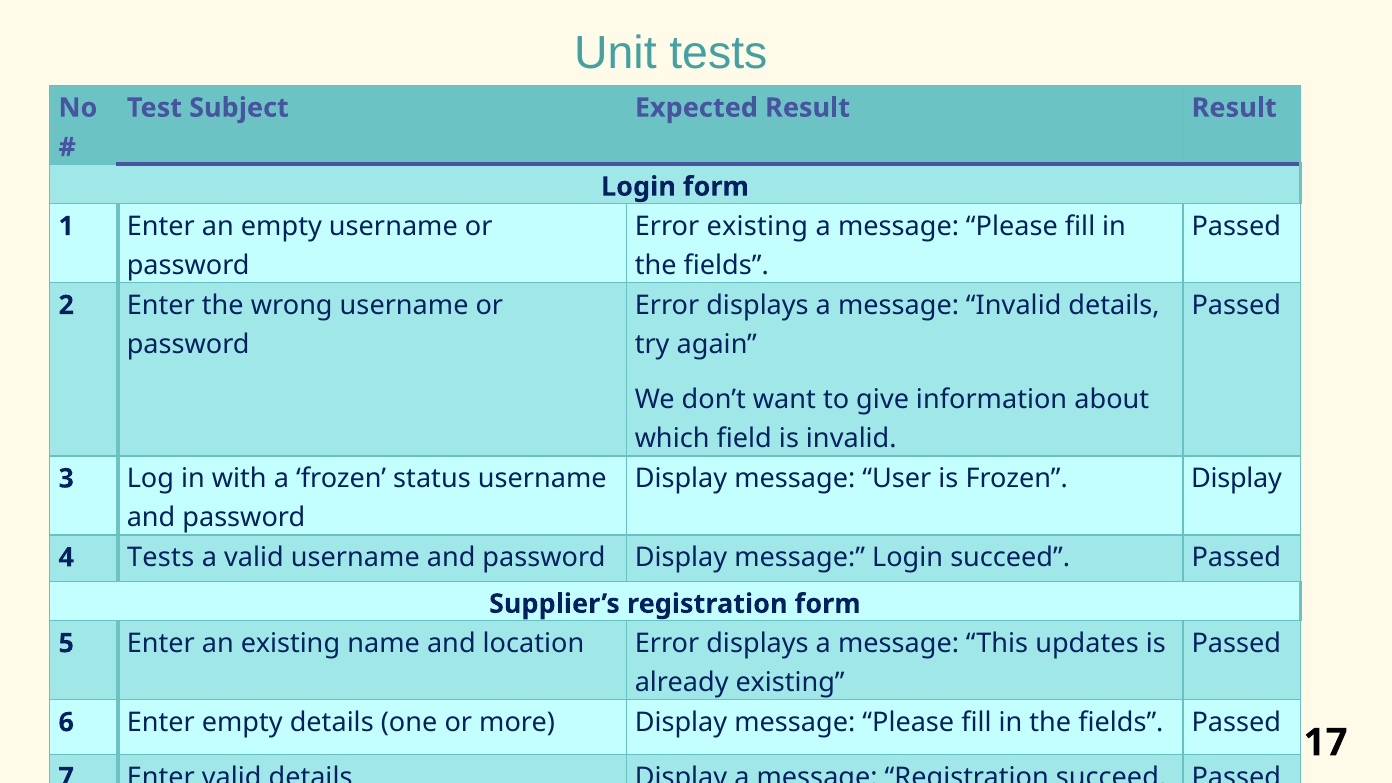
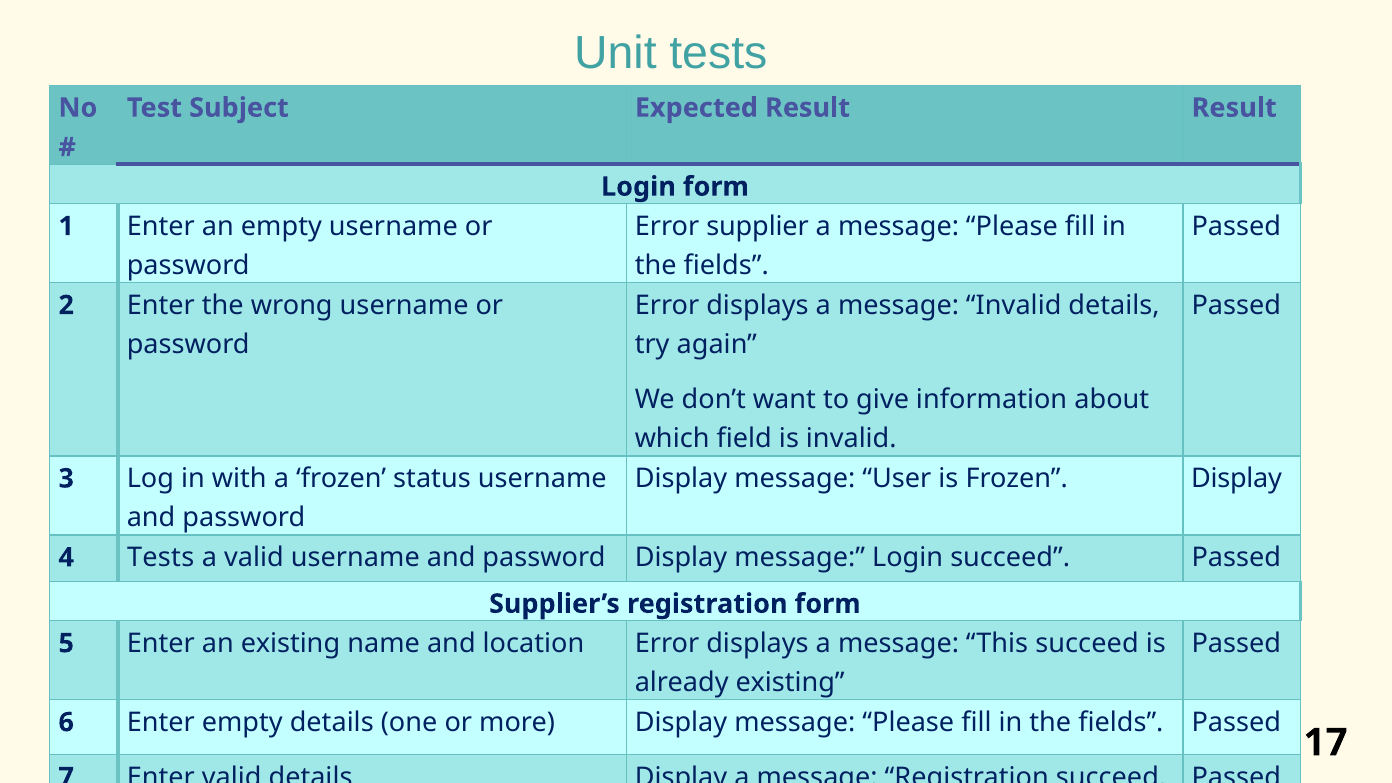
Error existing: existing -> supplier (758, 226)
This updates: updates -> succeed (1087, 643)
